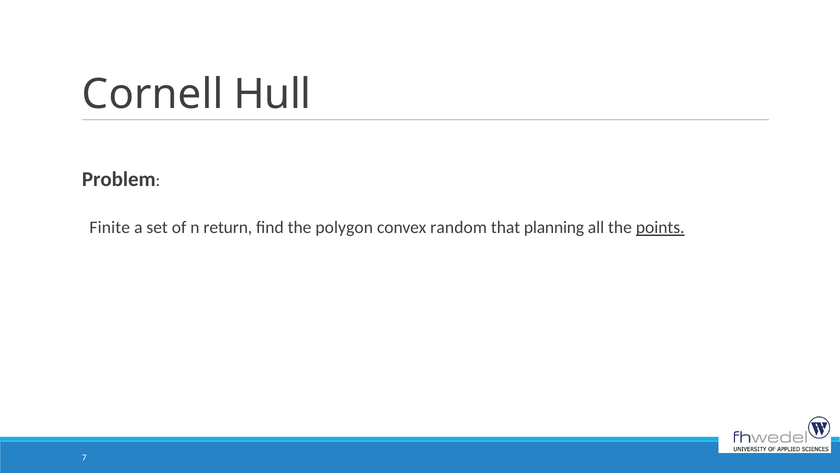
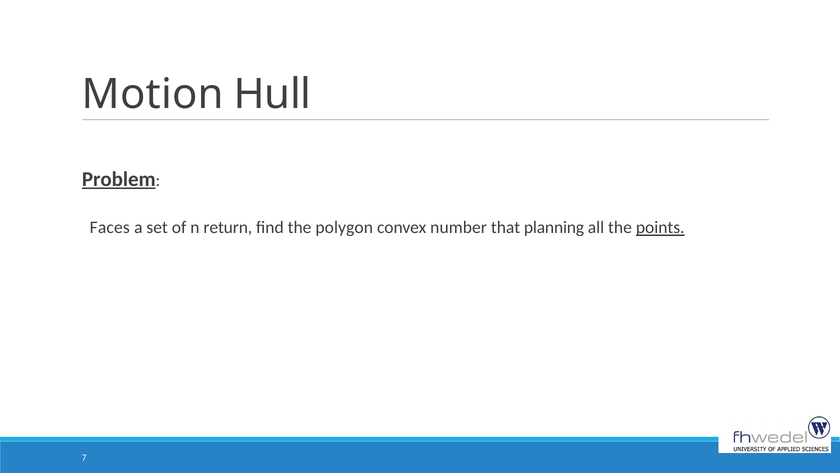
Cornell: Cornell -> Motion (153, 94)
Problem underline: none -> present (119, 179)
Finite: Finite -> Faces (110, 227)
random: random -> number (459, 227)
